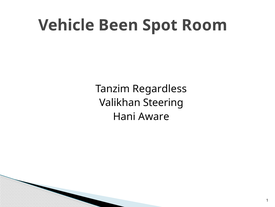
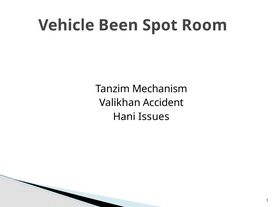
Regardless: Regardless -> Mechanism (160, 88)
Steering: Steering -> Accident (163, 102)
Aware: Aware -> Issues (154, 116)
